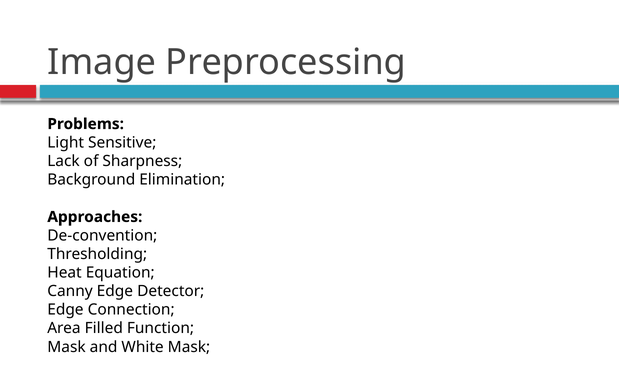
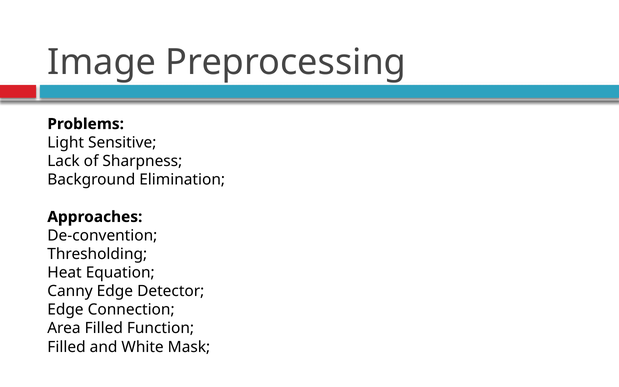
Mask: Mask -> Filled (66, 347)
